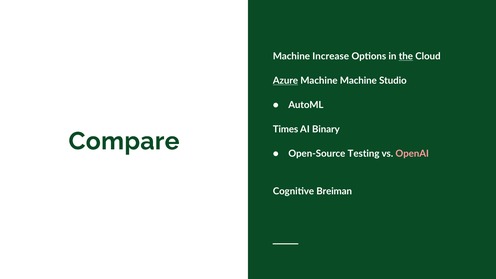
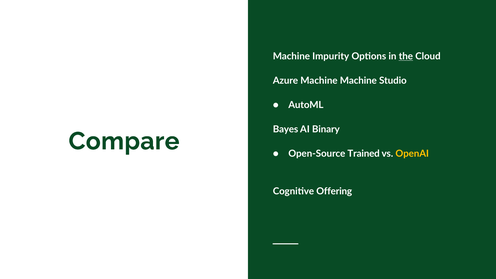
Increase: Increase -> Impurity (331, 56)
Azure underline: present -> none (285, 81)
Times: Times -> Bayes (286, 129)
Testing: Testing -> Trained (364, 154)
OpenAI colour: pink -> yellow (412, 154)
Breiman: Breiman -> Offering (334, 191)
